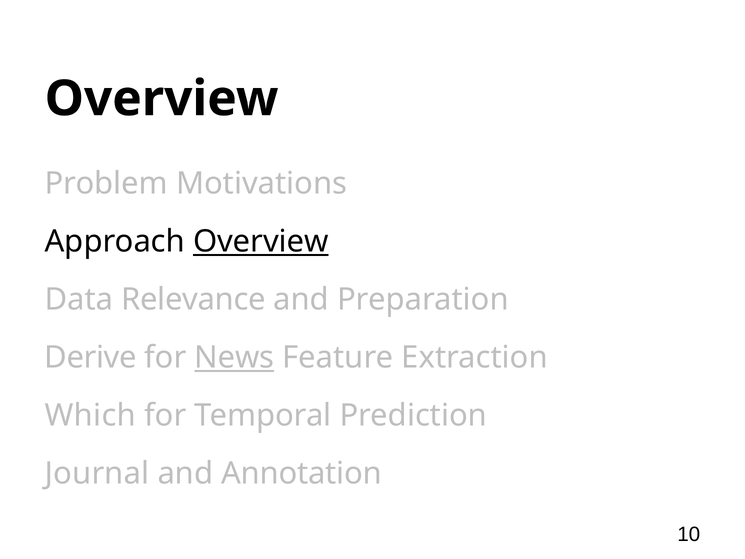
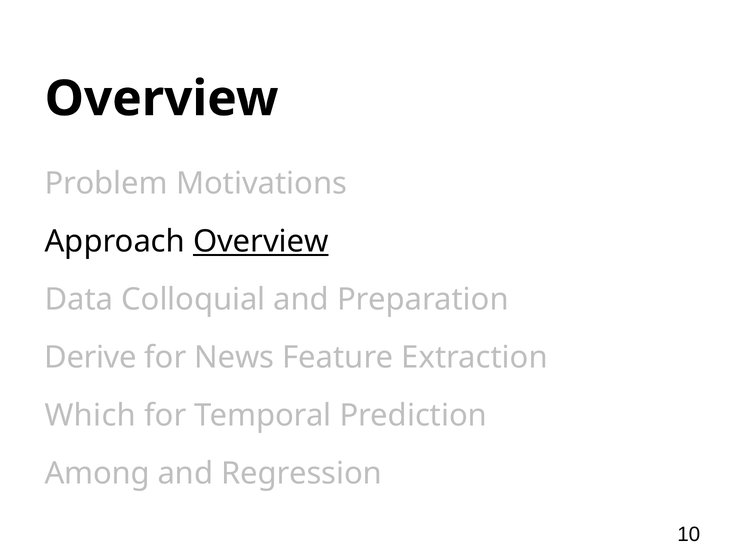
Relevance: Relevance -> Colloquial (193, 299)
News underline: present -> none (234, 357)
Journal: Journal -> Among (97, 473)
Annotation: Annotation -> Regression (302, 473)
